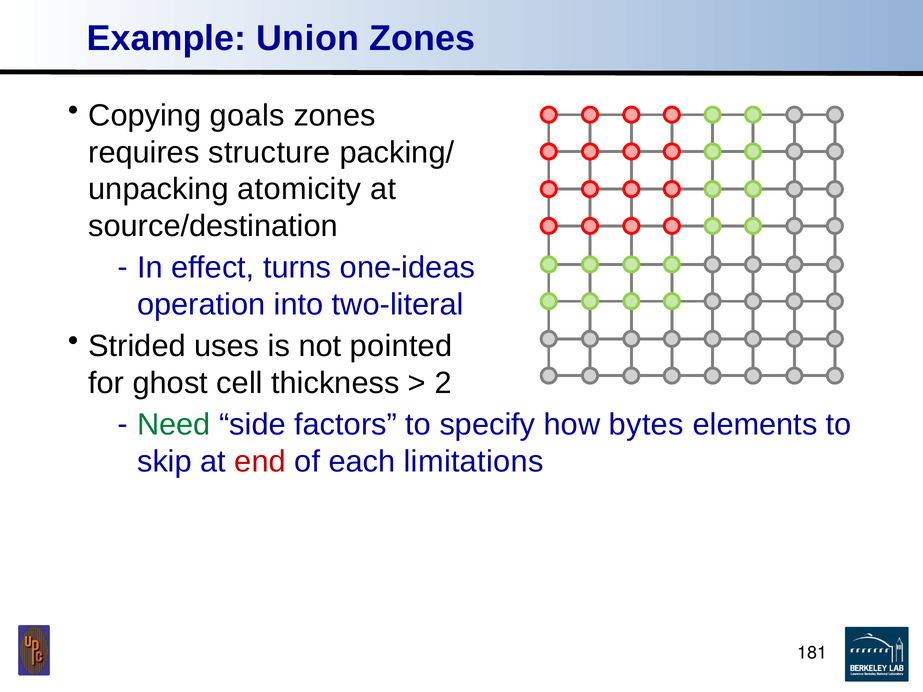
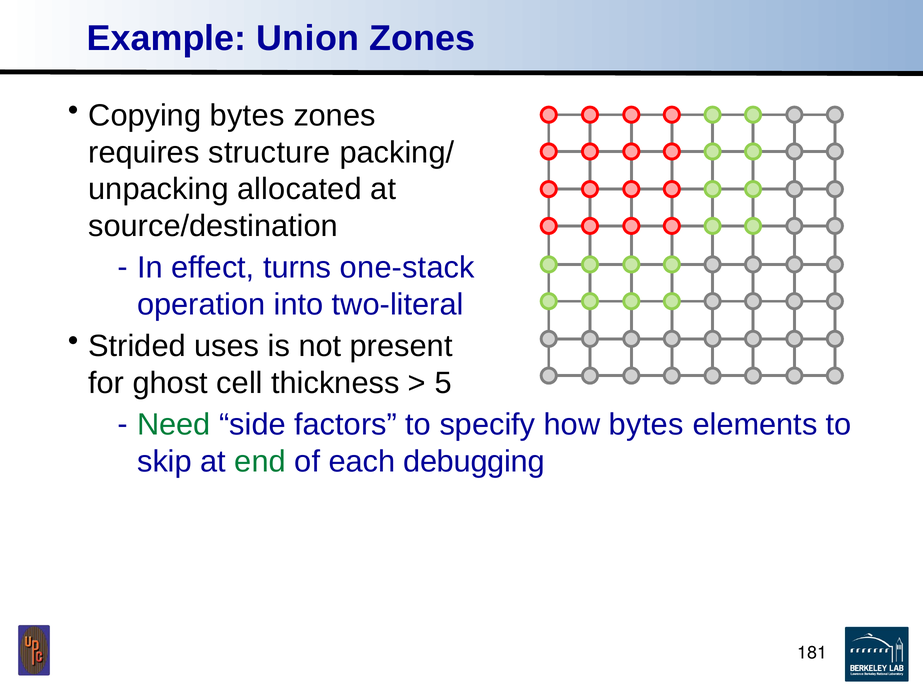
Copying goals: goals -> bytes (247, 116)
atomicity: atomicity -> allocated (299, 189)
one-ideas: one-ideas -> one-stack (407, 268)
pointed: pointed -> present (401, 346)
2: 2 -> 5 (443, 383)
end colour: red -> green (260, 462)
limitations: limitations -> debugging (474, 462)
